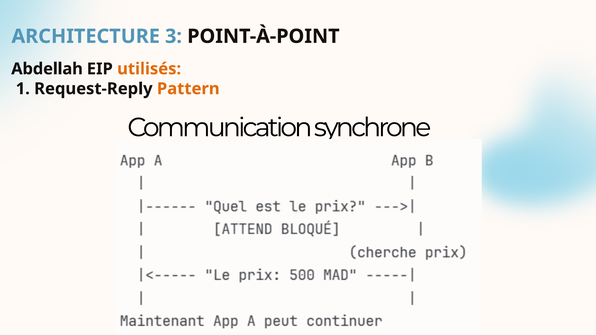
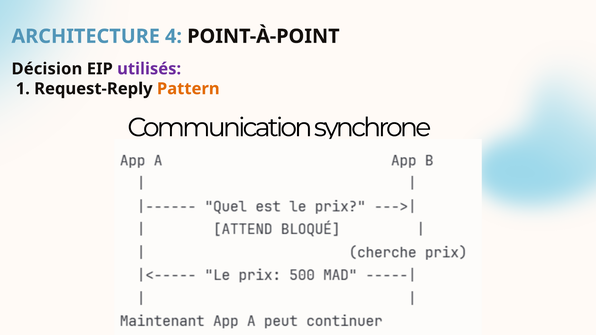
3: 3 -> 4 (174, 36)
Abdellah: Abdellah -> Décision (47, 69)
utilisés colour: orange -> purple (149, 69)
